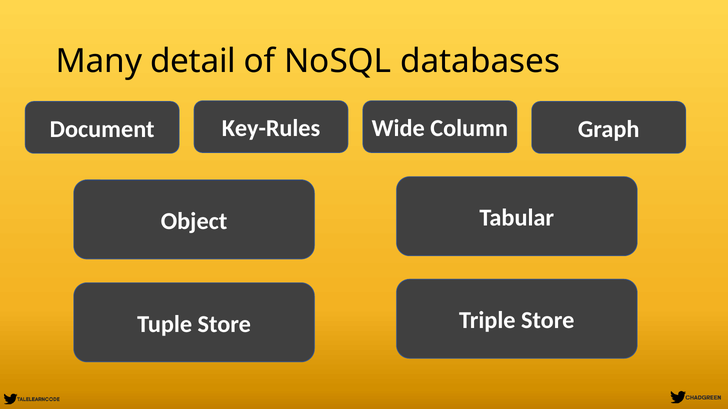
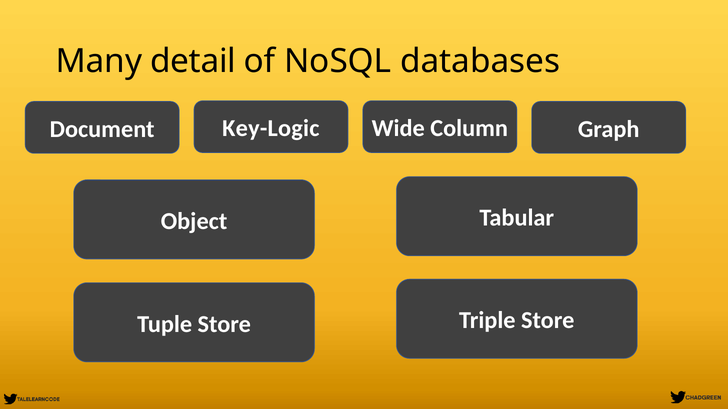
Key-Rules: Key-Rules -> Key-Logic (271, 129)
